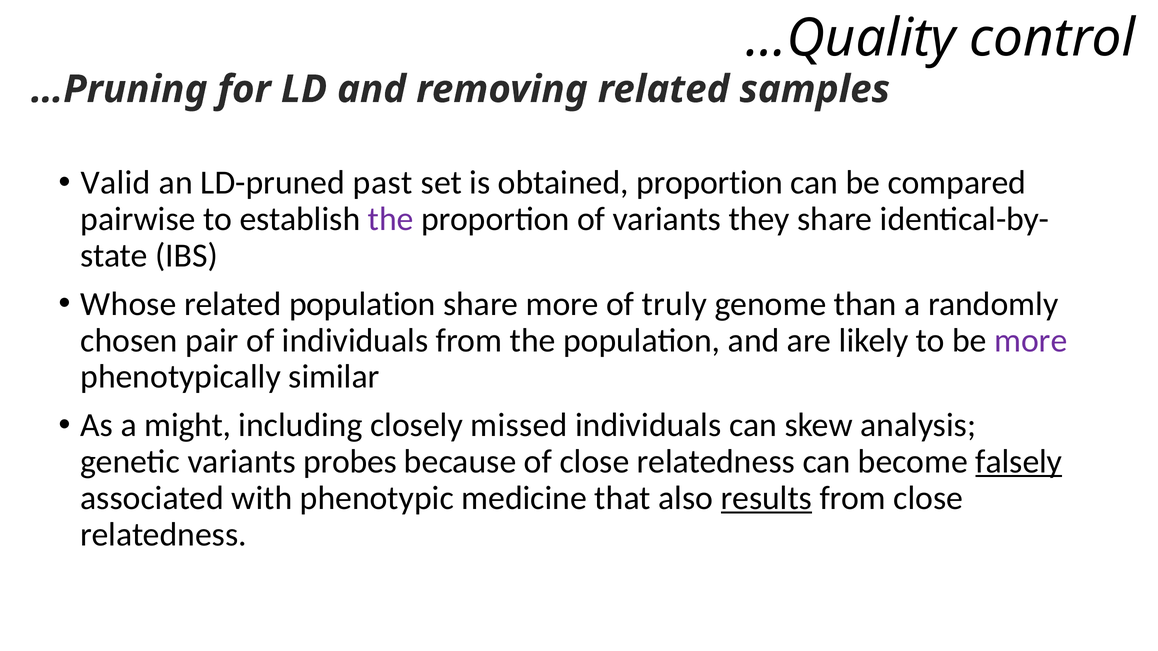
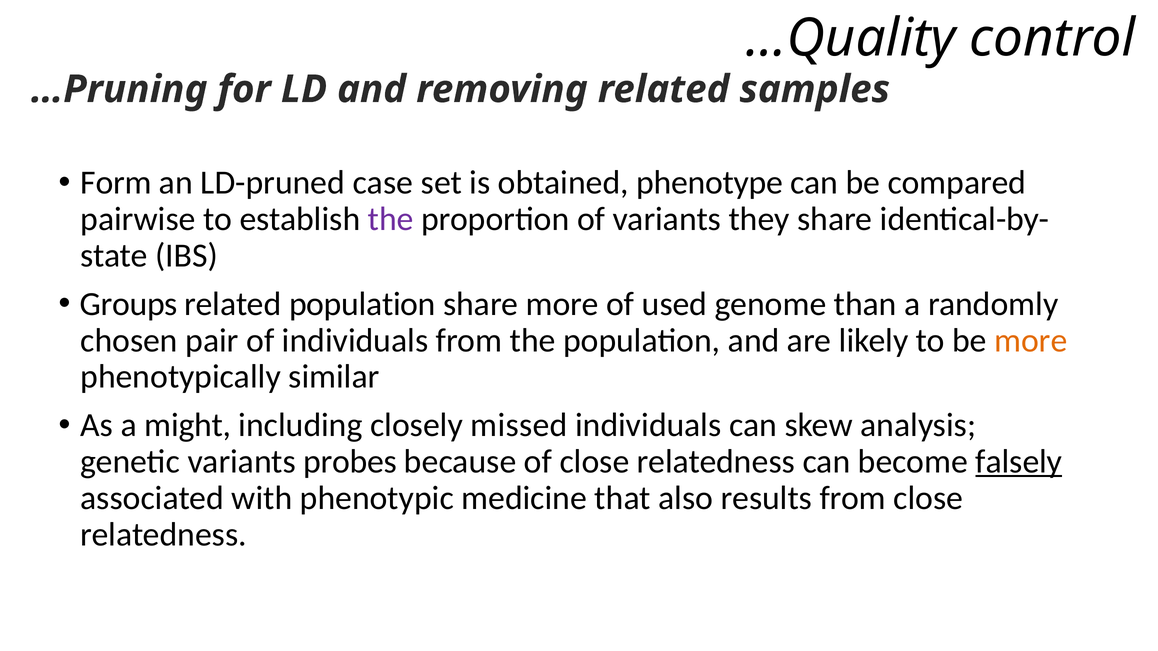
Valid: Valid -> Form (116, 183)
past: past -> case (383, 183)
obtained proportion: proportion -> phenotype (710, 183)
Whose: Whose -> Groups (129, 304)
truly: truly -> used (675, 304)
more colour: purple -> orange (1031, 341)
results underline: present -> none (766, 498)
